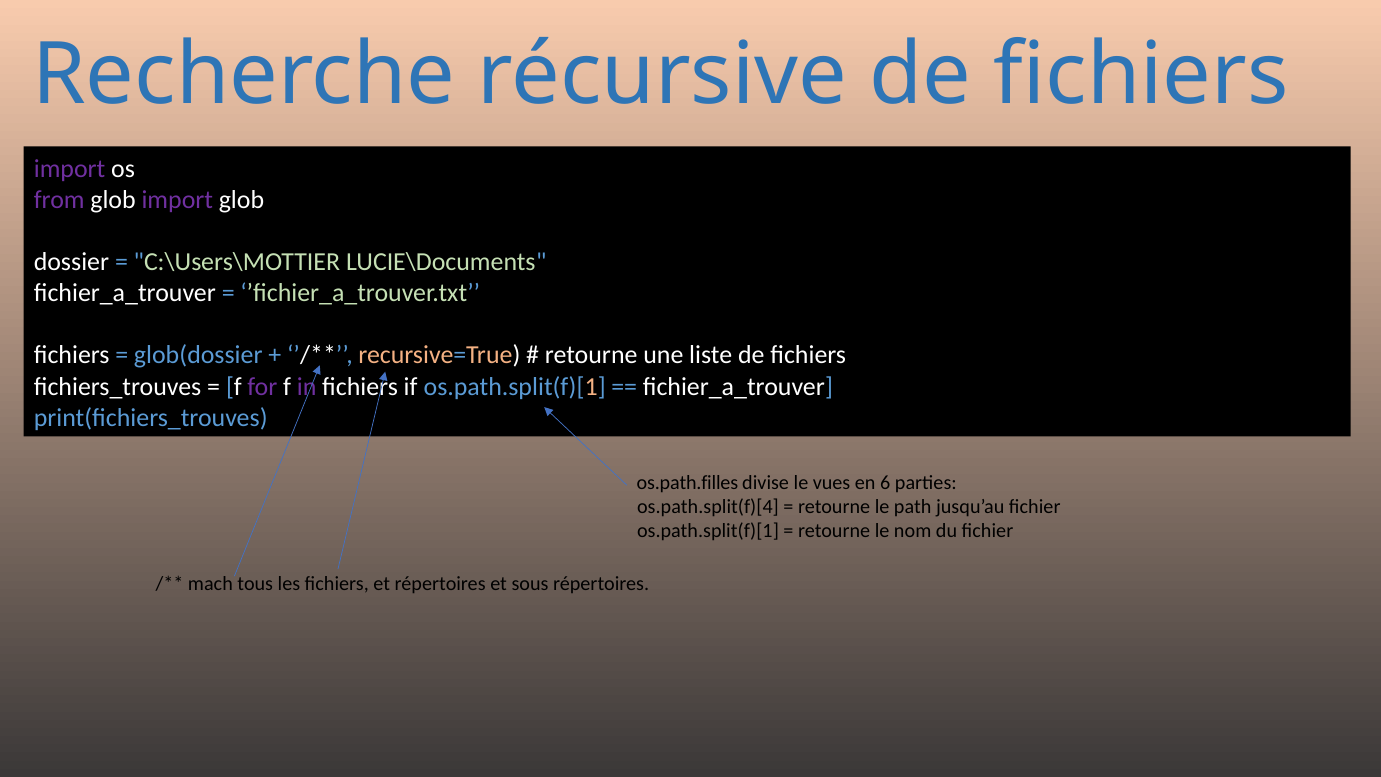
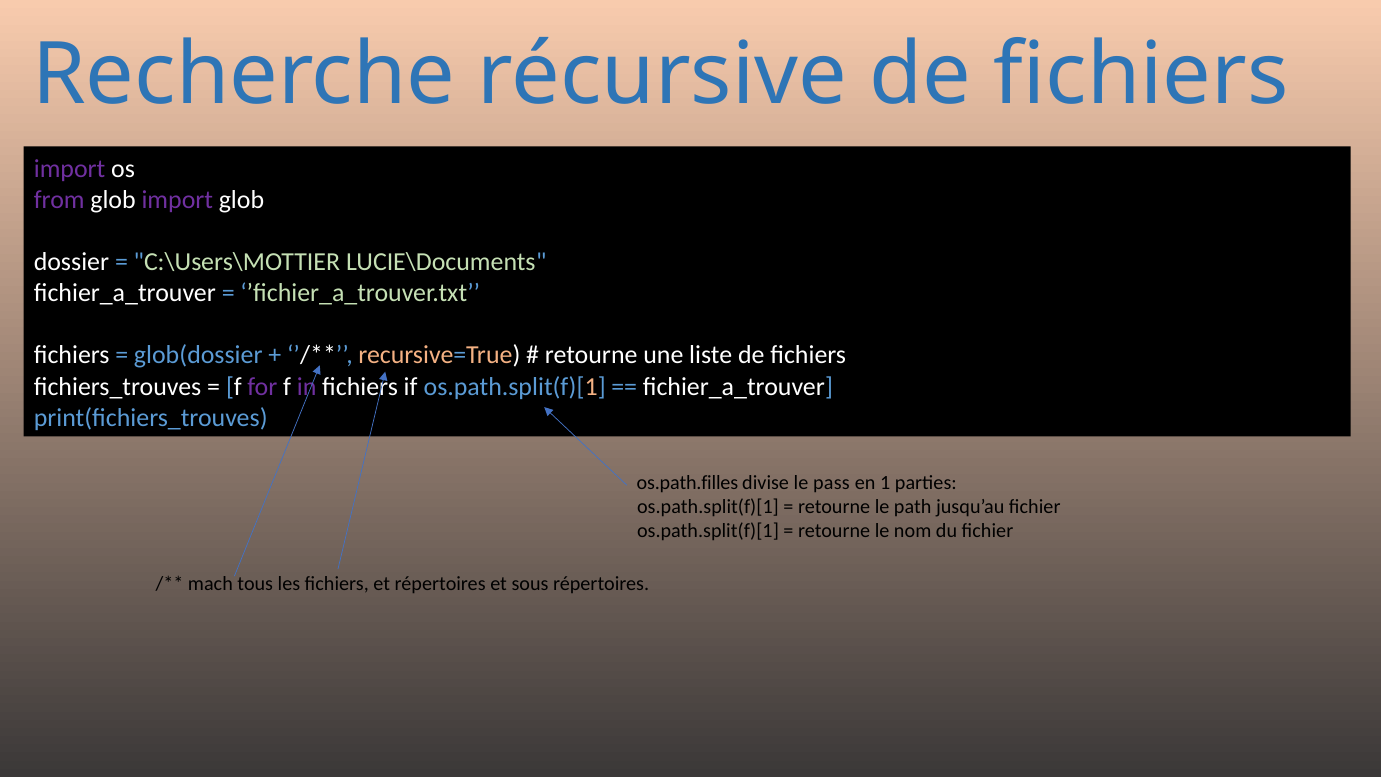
vues: vues -> pass (831, 483)
6: 6 -> 1 (885, 483)
os.path.split(f)[4: os.path.split(f)[4 -> os.path.split(f)[1 (708, 507)
